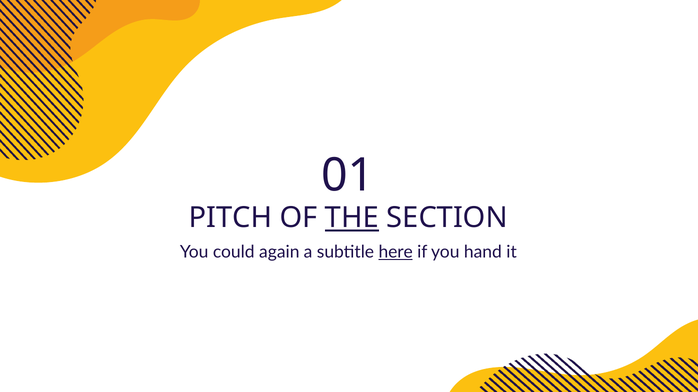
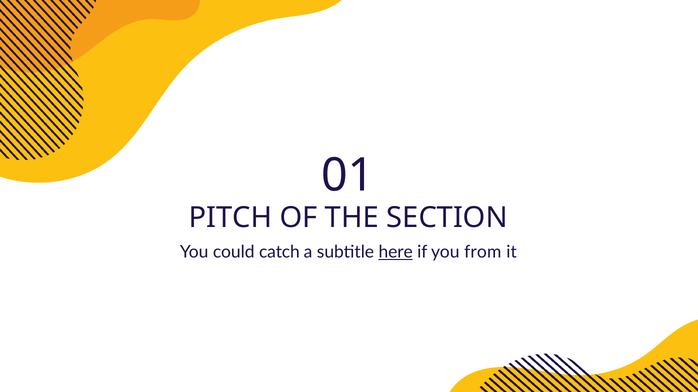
THE underline: present -> none (352, 218)
again: again -> catch (279, 252)
hand: hand -> from (483, 252)
